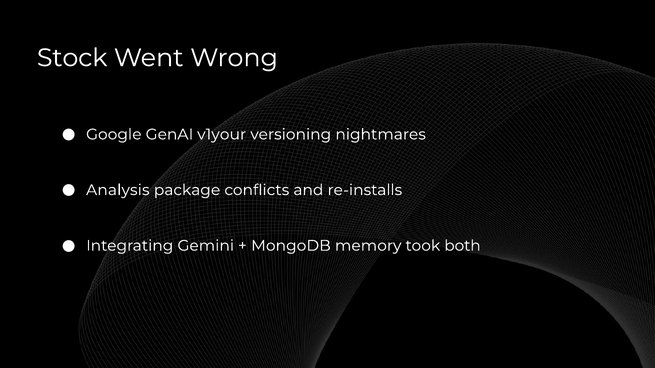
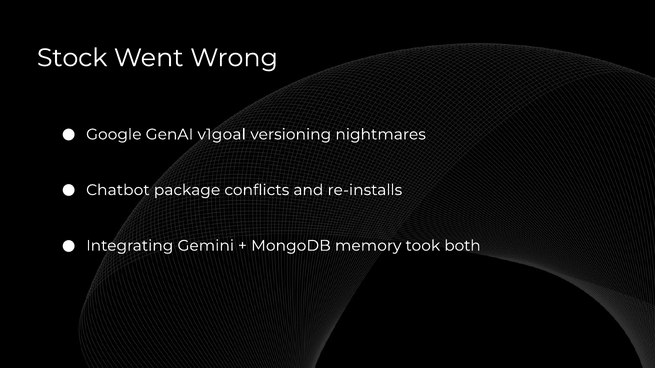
v1your: v1your -> v1goal (222, 135)
Analysis: Analysis -> Chatbot (118, 190)
